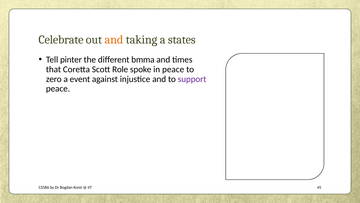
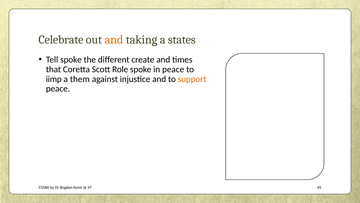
Tell pinter: pinter -> spoke (71, 59)
bmma: bmma -> create (143, 59)
zero: zero -> iimp (54, 79)
event: event -> them (80, 79)
support colour: purple -> orange (192, 79)
